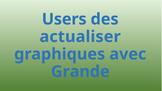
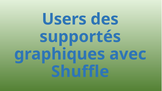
actualiser: actualiser -> supportés (80, 37)
Grande: Grande -> Shuffle (80, 72)
